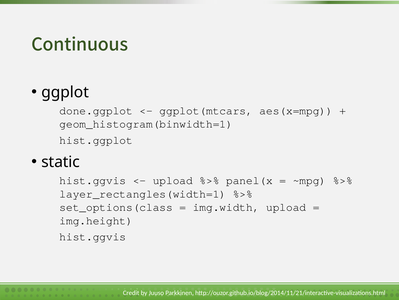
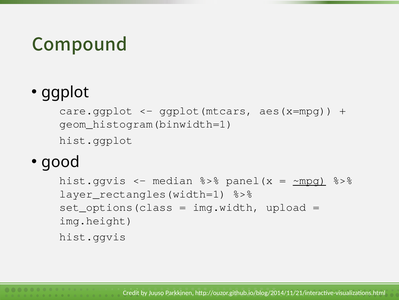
Continuous: Continuous -> Compound (80, 45)
done.ggplot: done.ggplot -> care.ggplot (96, 110)
static: static -> good (61, 162)
upload: upload -> median (173, 180)
~mpg underline: none -> present (309, 180)
